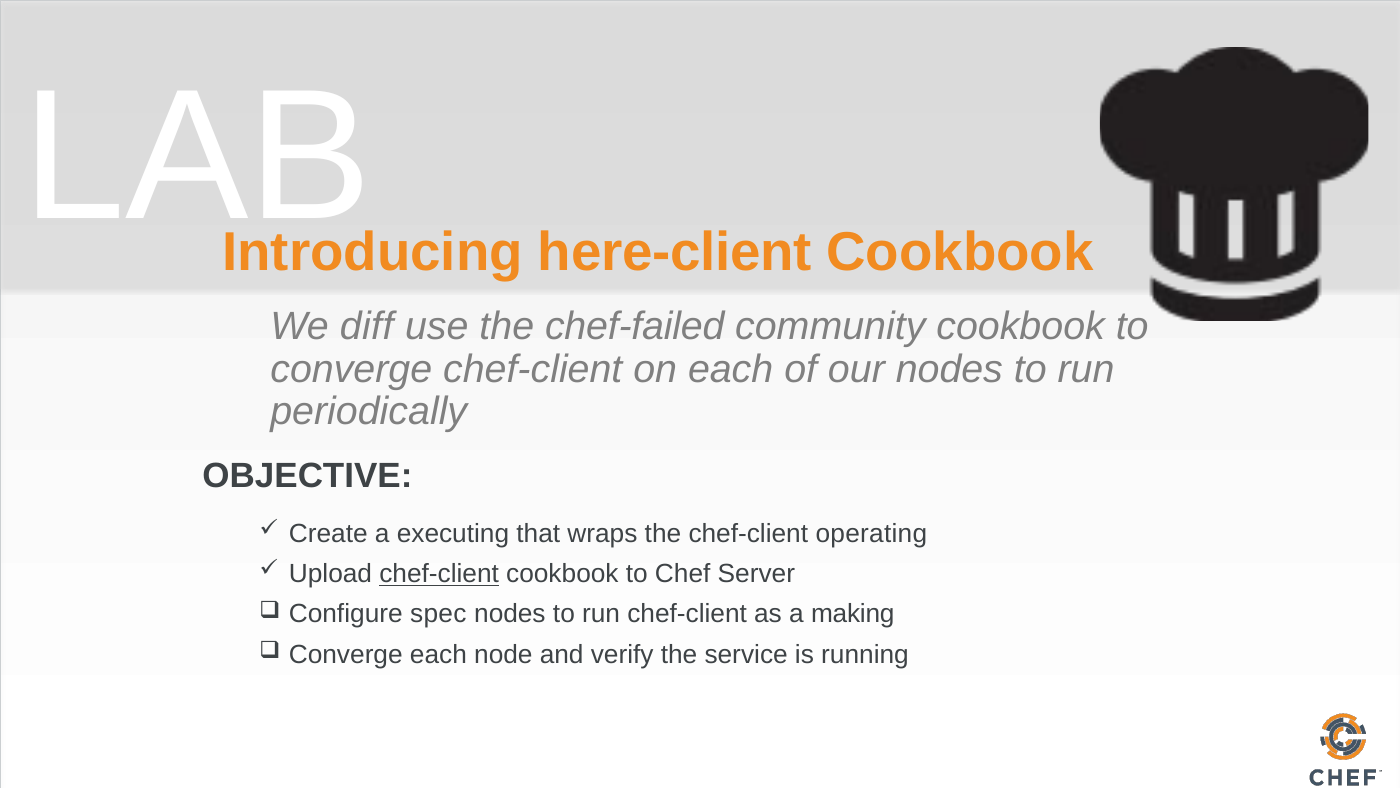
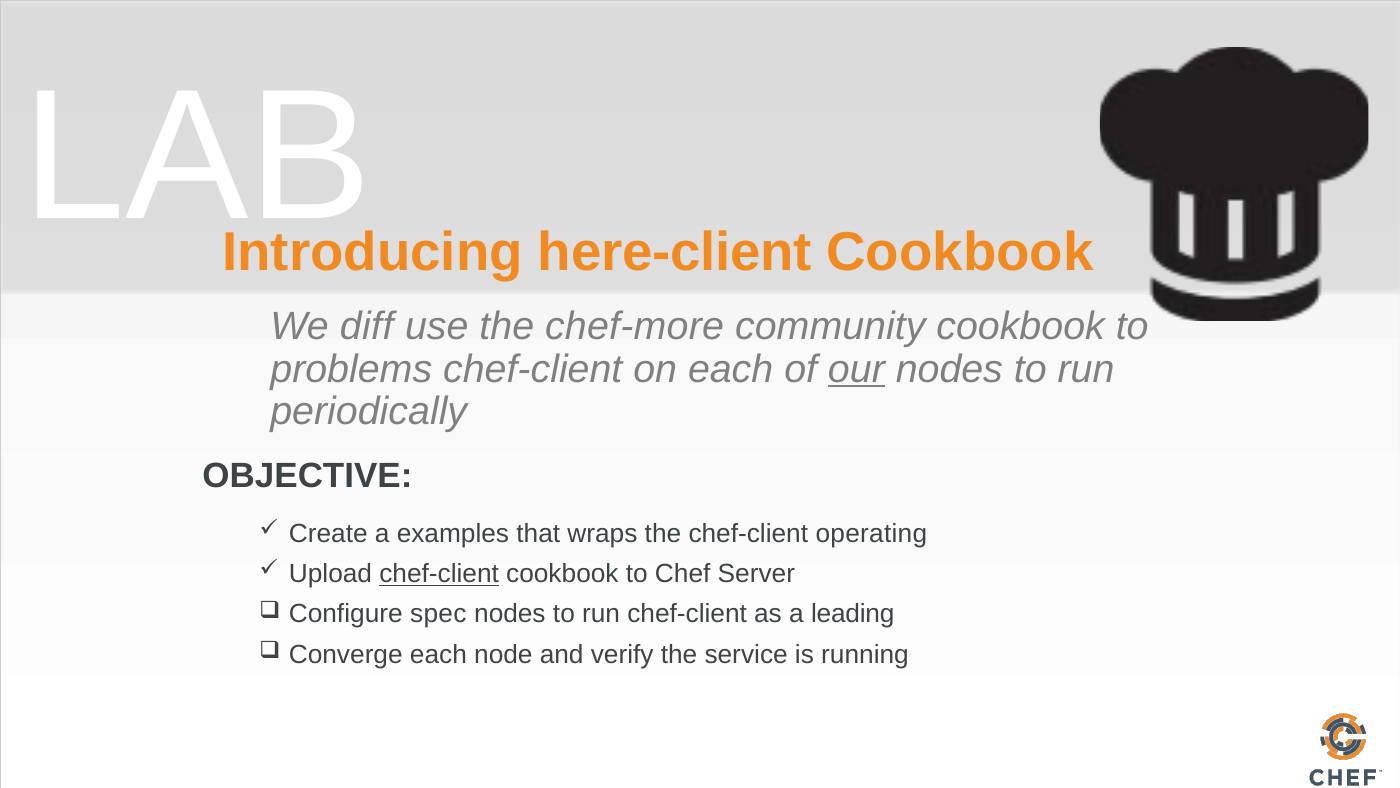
chef-failed: chef-failed -> chef-more (635, 327)
converge: converge -> problems (351, 369)
our underline: none -> present (856, 369)
executing: executing -> examples (453, 533)
making: making -> leading (853, 614)
